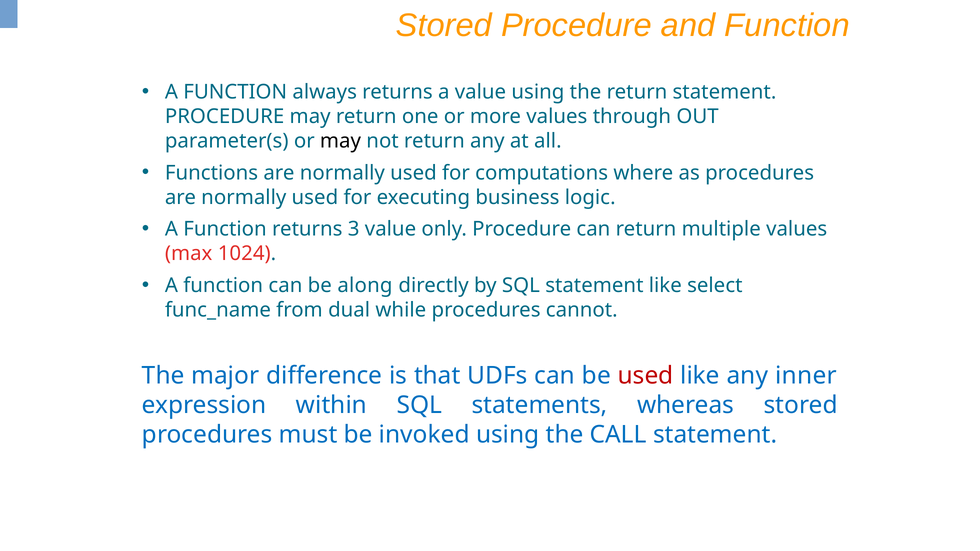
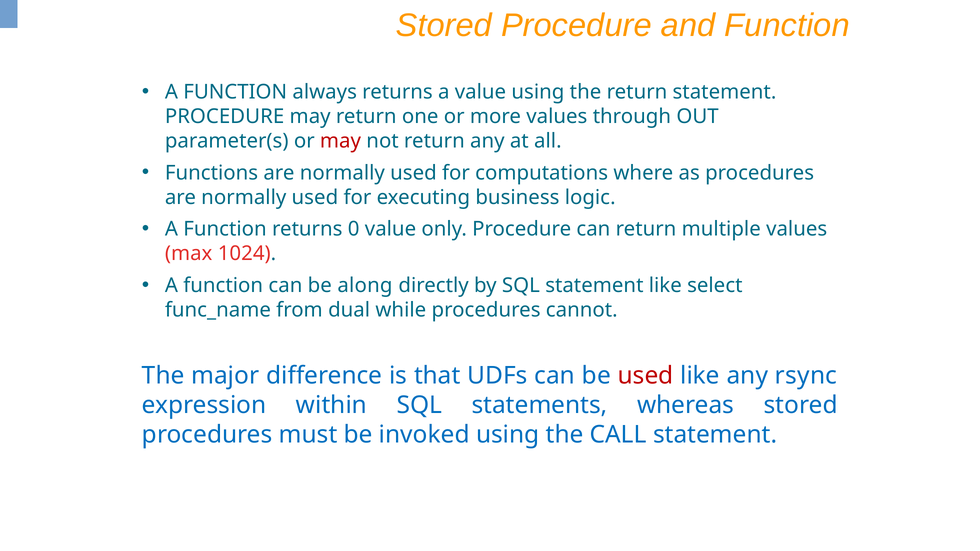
may colour: black -> red (340, 141)
3: 3 -> 0 (354, 229)
inner: inner -> rsync (806, 376)
